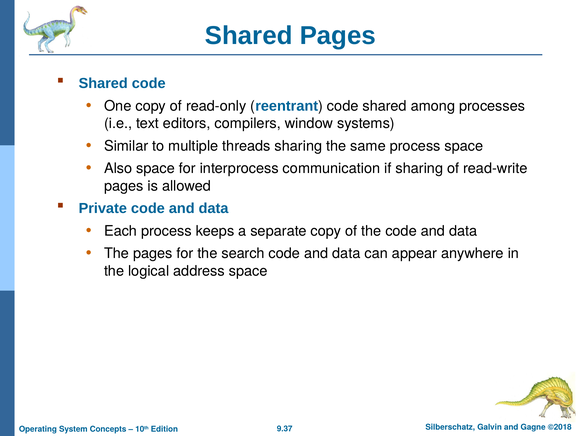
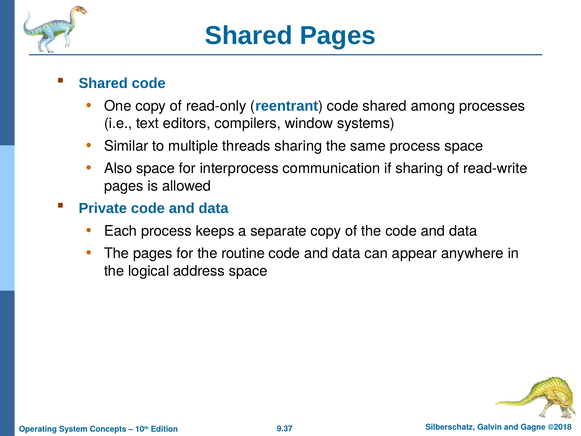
search: search -> routine (243, 253)
